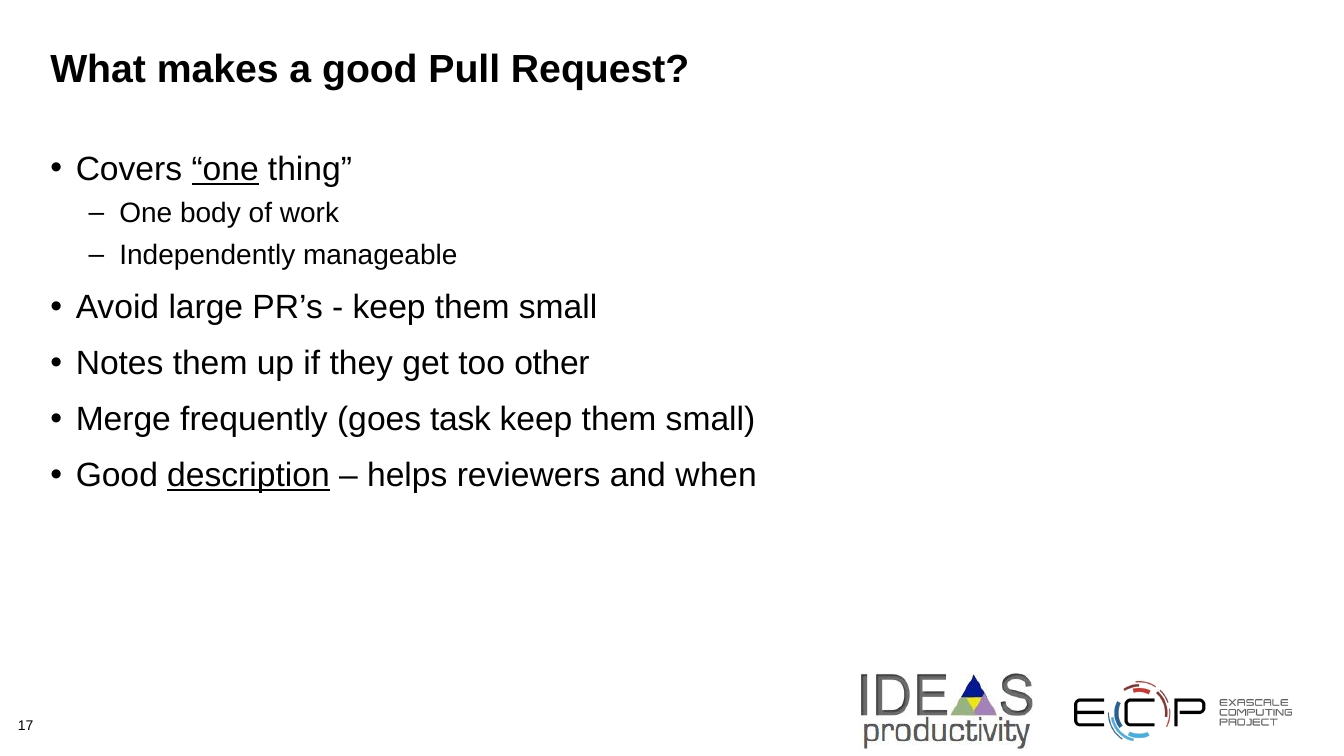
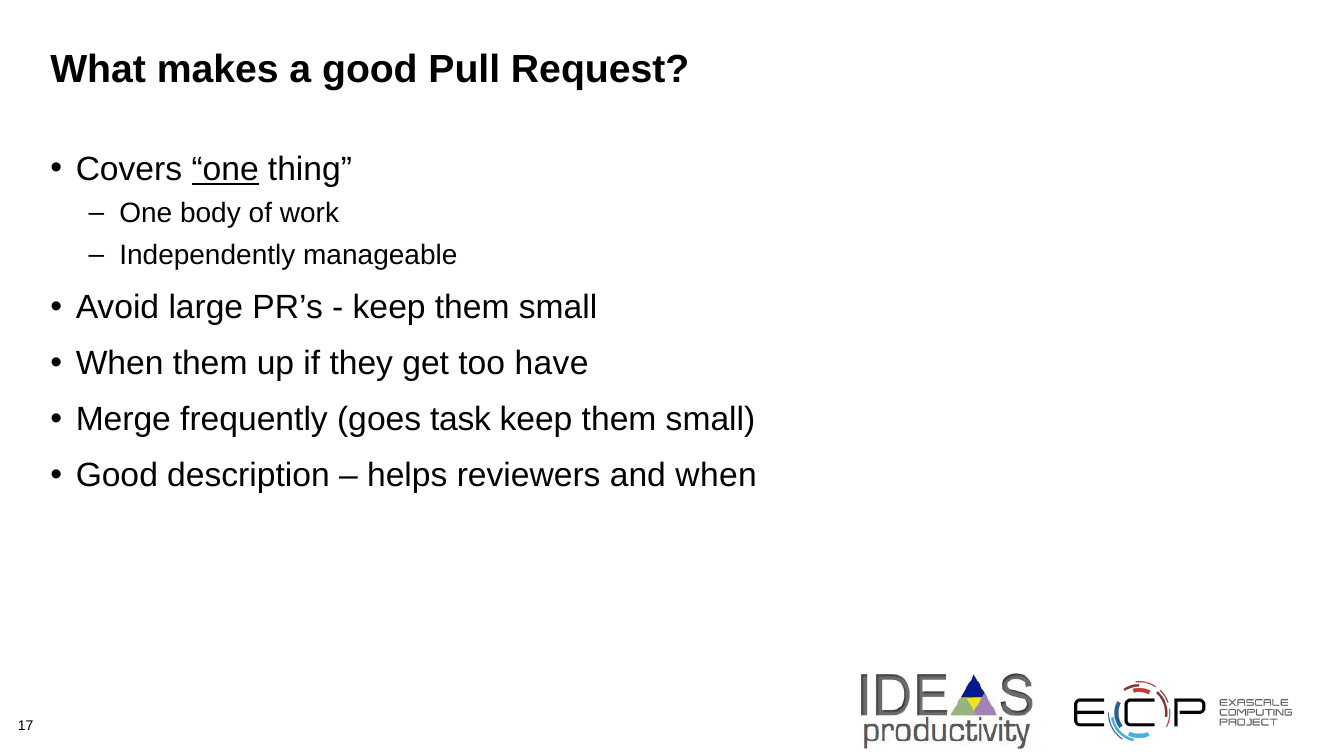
Notes: Notes -> When (120, 364)
other: other -> have (552, 364)
description underline: present -> none (248, 476)
